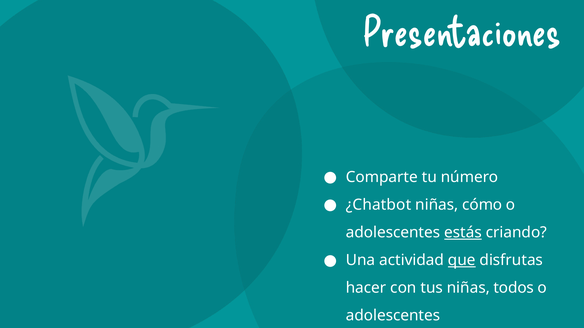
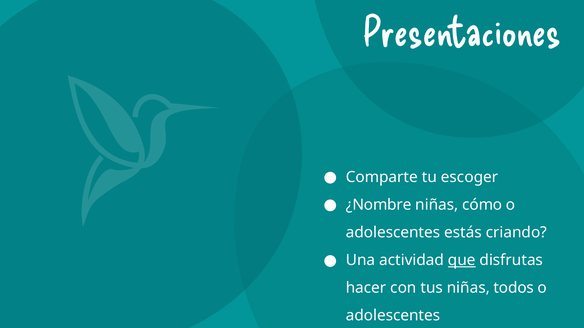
número: número -> escoger (470, 177)
¿Chatbot: ¿Chatbot -> ¿Nombre (379, 205)
estás underline: present -> none (463, 233)
